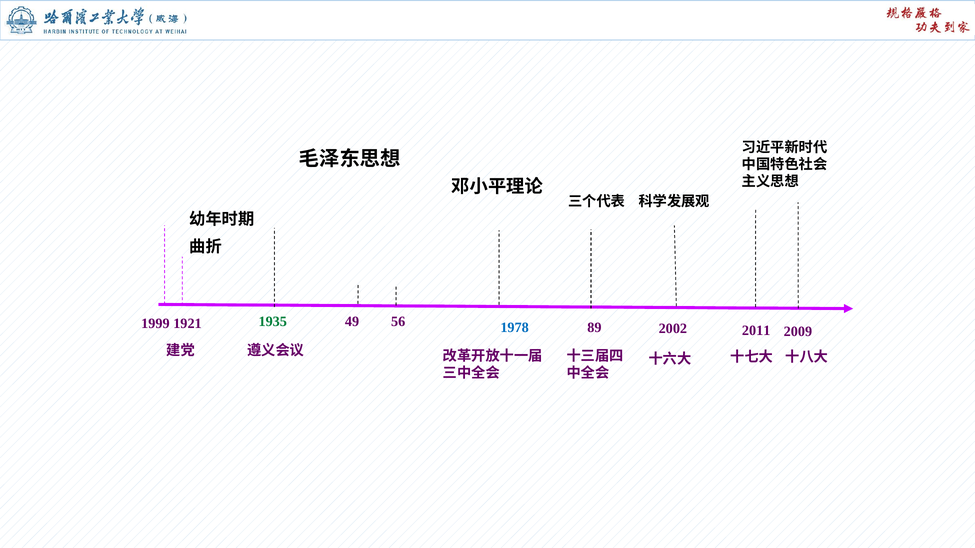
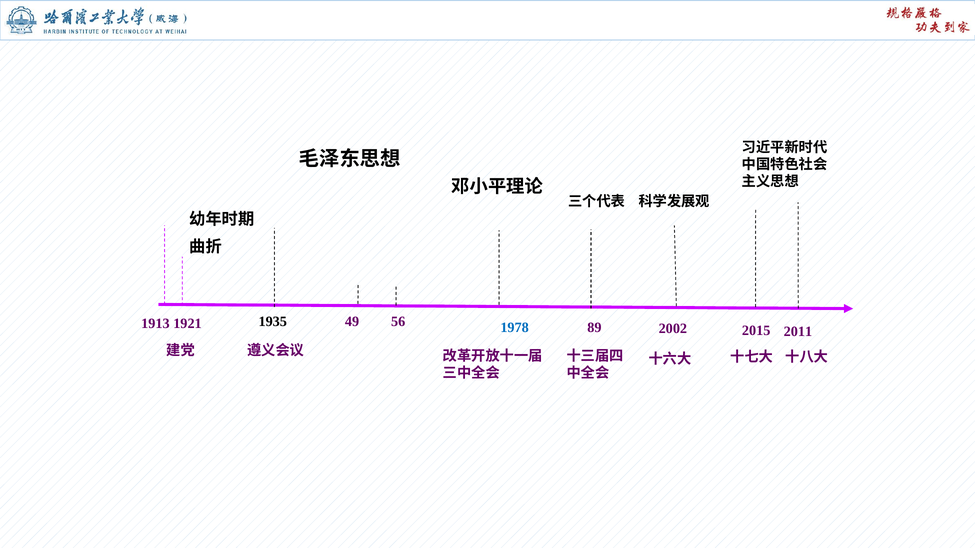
1999: 1999 -> 1913 (155, 324)
1935 colour: green -> black (273, 322)
2011: 2011 -> 2015 (756, 331)
2009: 2009 -> 2011 (798, 332)
